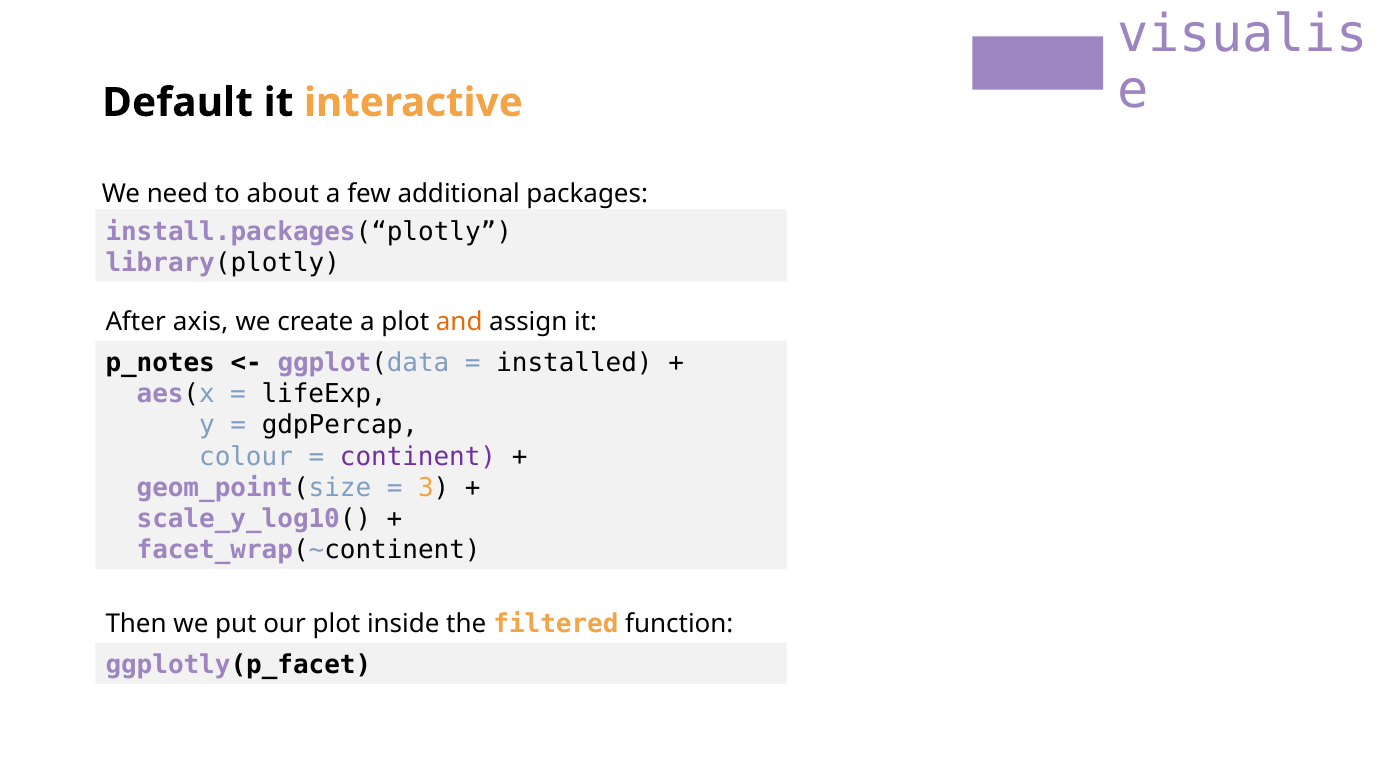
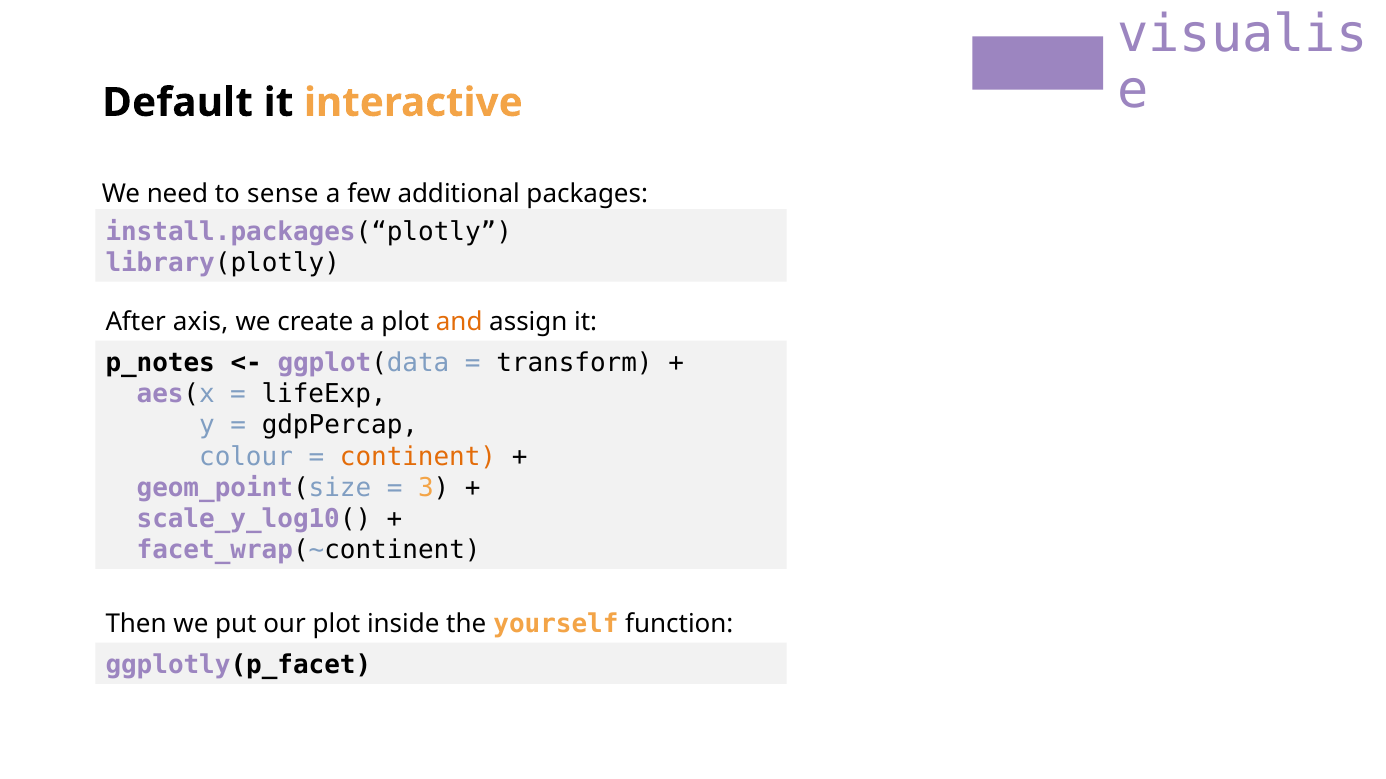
about: about -> sense (283, 194)
installed: installed -> transform (574, 363)
continent colour: purple -> orange (418, 457)
filtered: filtered -> yourself (556, 624)
